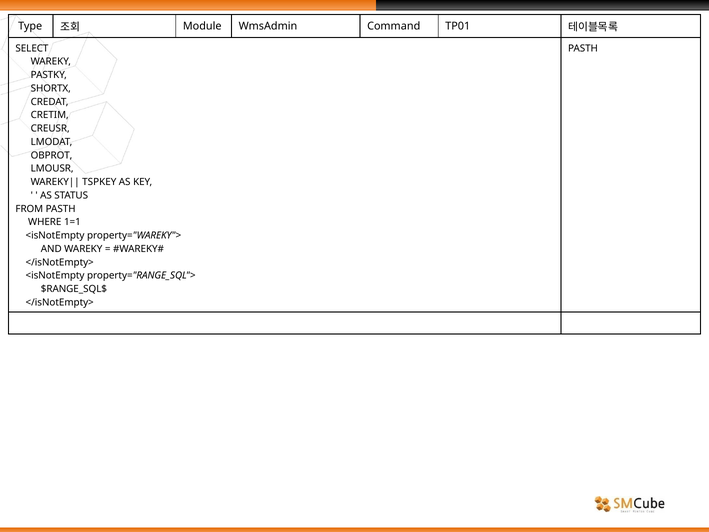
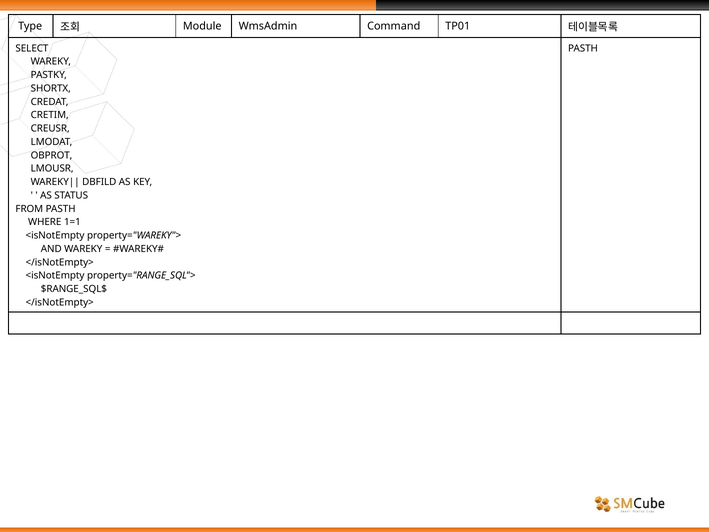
TSPKEY: TSPKEY -> DBFILD (99, 182)
